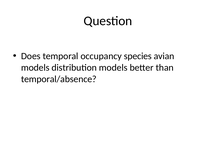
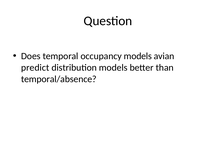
occupancy species: species -> models (138, 56)
models: models -> predict (35, 68)
